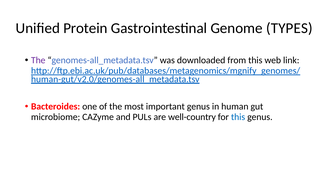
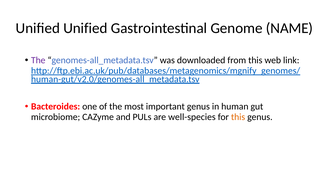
Unified Protein: Protein -> Unified (85, 28)
TYPES: TYPES -> NAME (290, 28)
well-country: well-country -> well-species (192, 117)
this colour: blue -> orange (238, 117)
